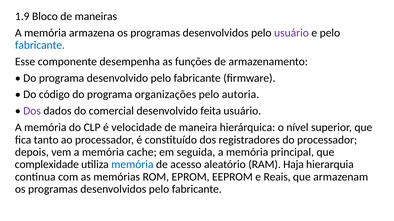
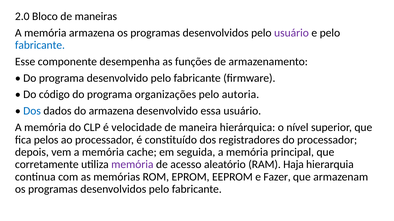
1.9: 1.9 -> 2.0 (22, 16)
Dos colour: purple -> blue (32, 111)
do comercial: comercial -> armazena (111, 111)
feita: feita -> essa (211, 111)
tanto: tanto -> pelos (46, 140)
complexidade: complexidade -> corretamente (47, 165)
memória colour: blue -> purple (132, 165)
Reais: Reais -> Fazer (277, 177)
